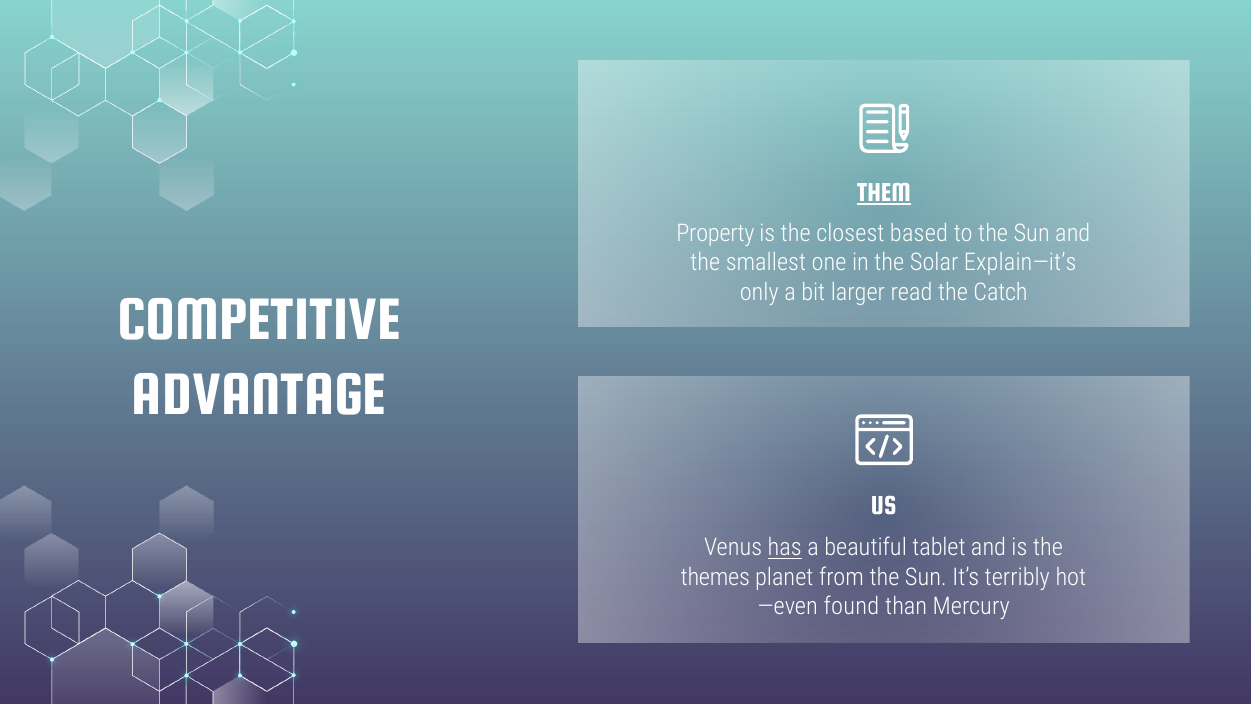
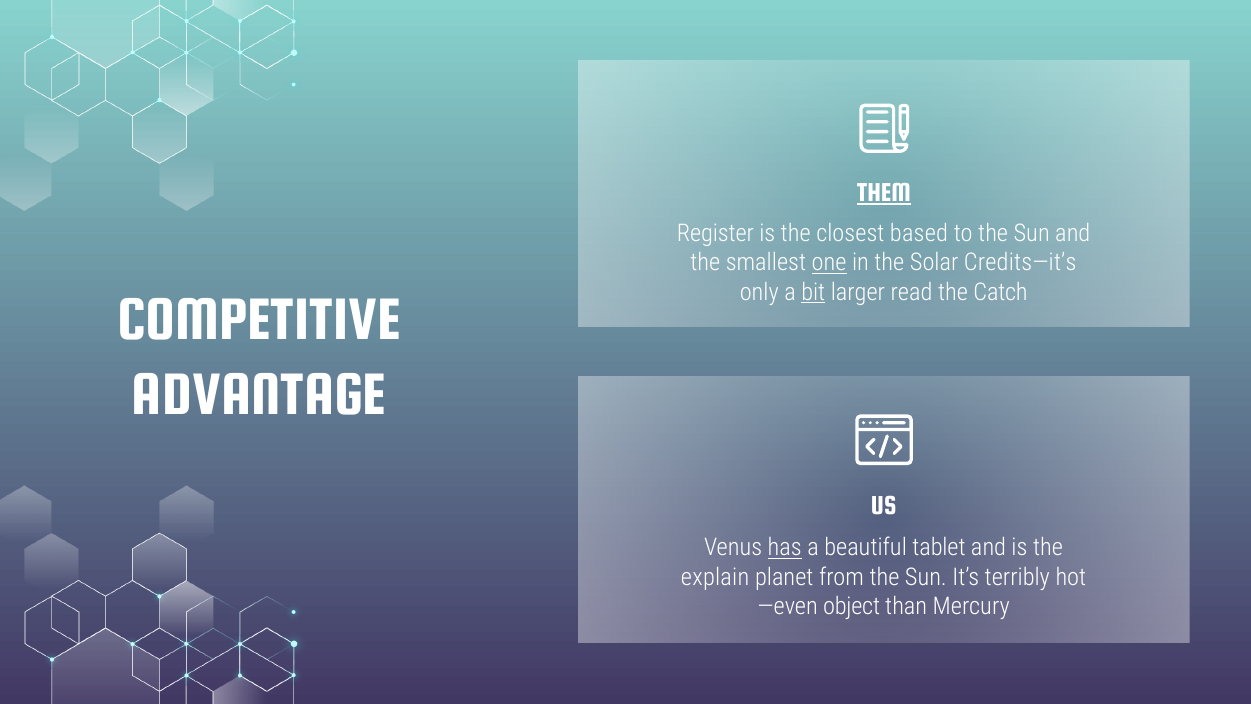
Property: Property -> Register (715, 234)
one underline: none -> present (829, 263)
Explain—it’s: Explain—it’s -> Credits—it’s (1020, 263)
bit underline: none -> present (813, 292)
themes: themes -> explain (715, 577)
found: found -> object (852, 606)
